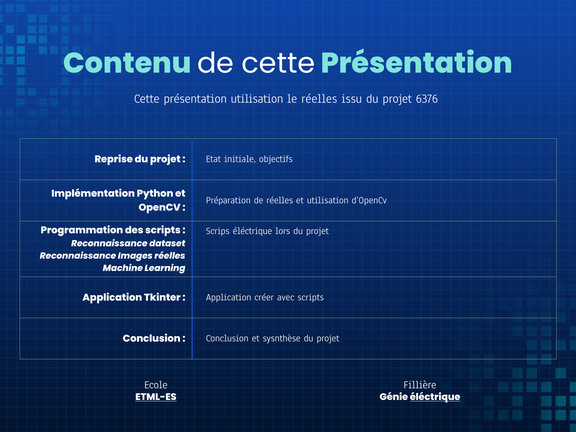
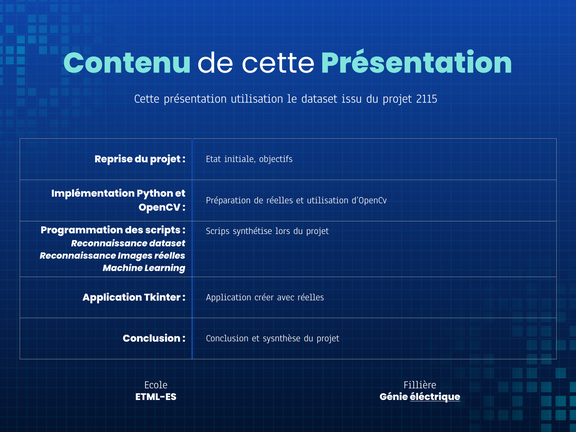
le réelles: réelles -> dataset (319, 99)
6376: 6376 -> 2115 (427, 99)
Scrips éléctrique: éléctrique -> synthétise (252, 231)
avec scripts: scripts -> réelles (311, 297)
ETML-ES underline: present -> none (156, 397)
